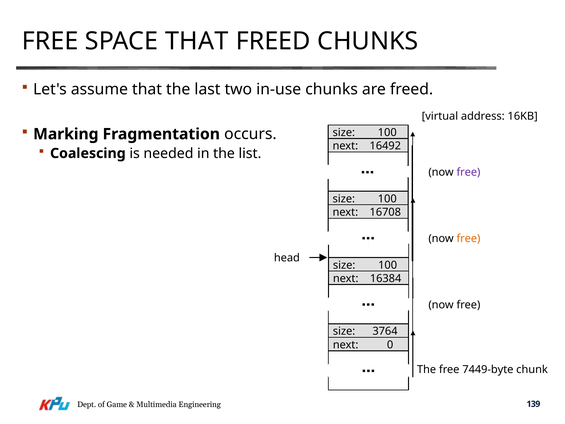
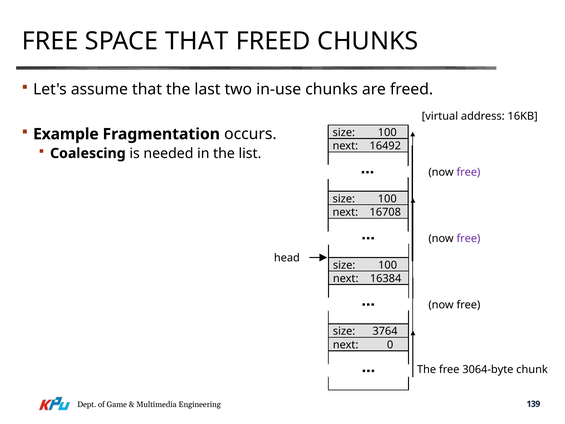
Marking: Marking -> Example (66, 134)
free colour: orange -> purple (468, 239)
7449-byte: 7449-byte -> 3064-byte (488, 369)
